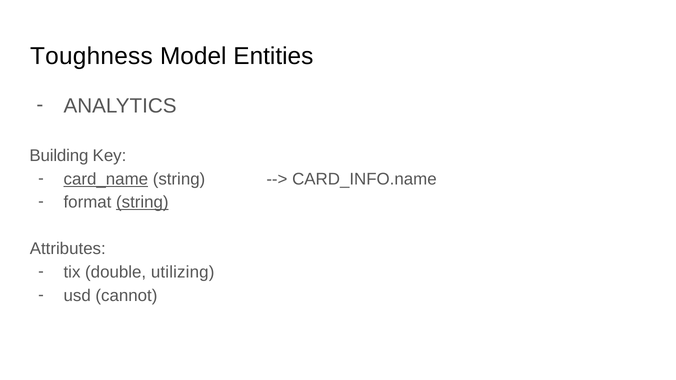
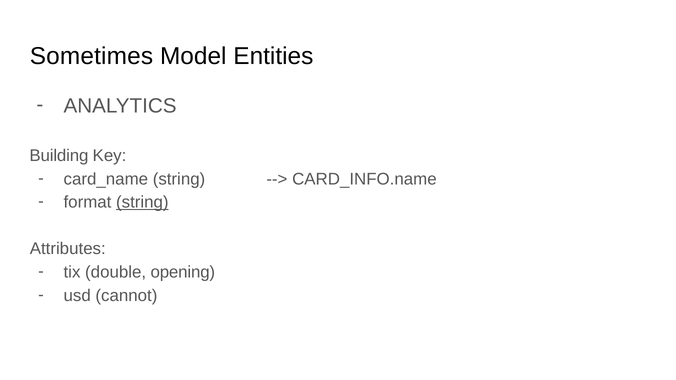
Toughness: Toughness -> Sometimes (91, 56)
card_name underline: present -> none (106, 179)
utilizing: utilizing -> opening (183, 272)
